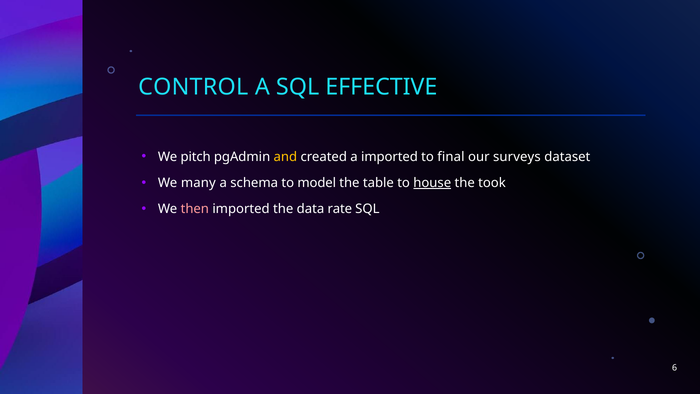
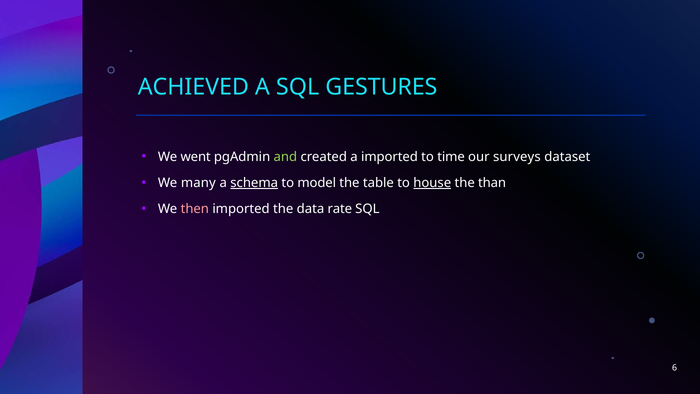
CONTROL: CONTROL -> ACHIEVED (193, 87)
EFFECTIVE: EFFECTIVE -> GESTURES (381, 87)
pitch: pitch -> went (196, 157)
and colour: yellow -> light green (285, 157)
final: final -> time (451, 157)
schema underline: none -> present (254, 183)
took: took -> than (492, 183)
